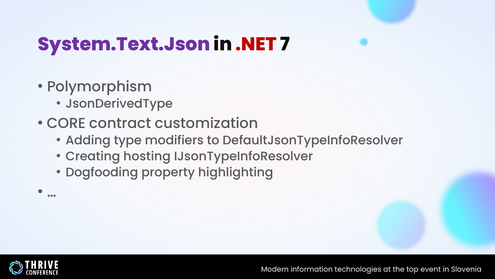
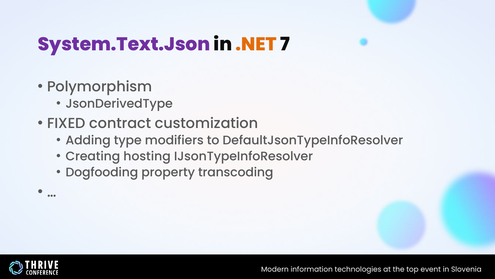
.NET colour: red -> orange (256, 44)
CORE: CORE -> FIXED (66, 123)
highlighting: highlighting -> transcoding (236, 172)
